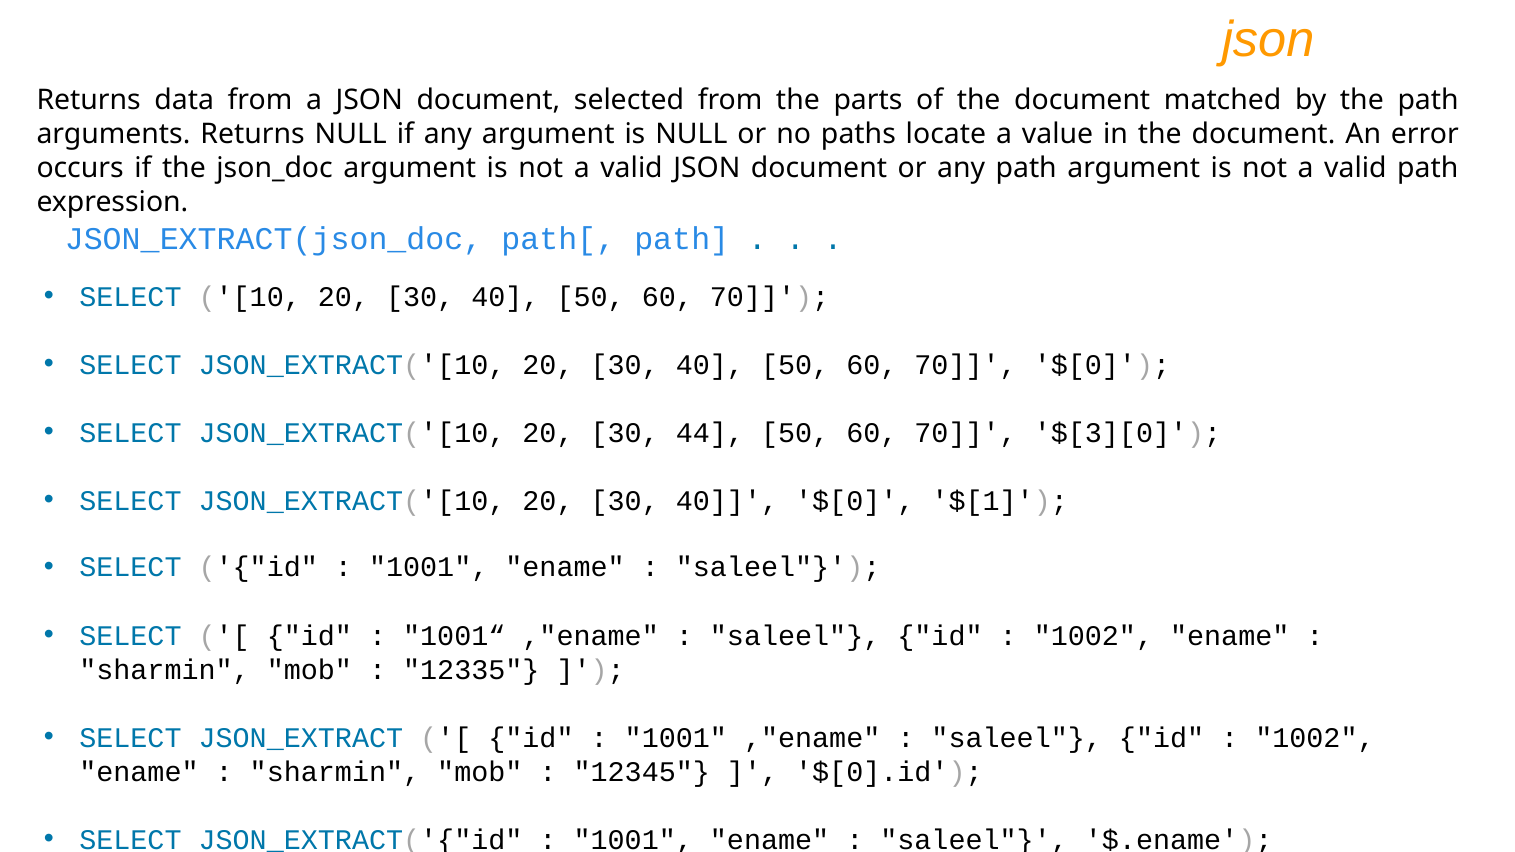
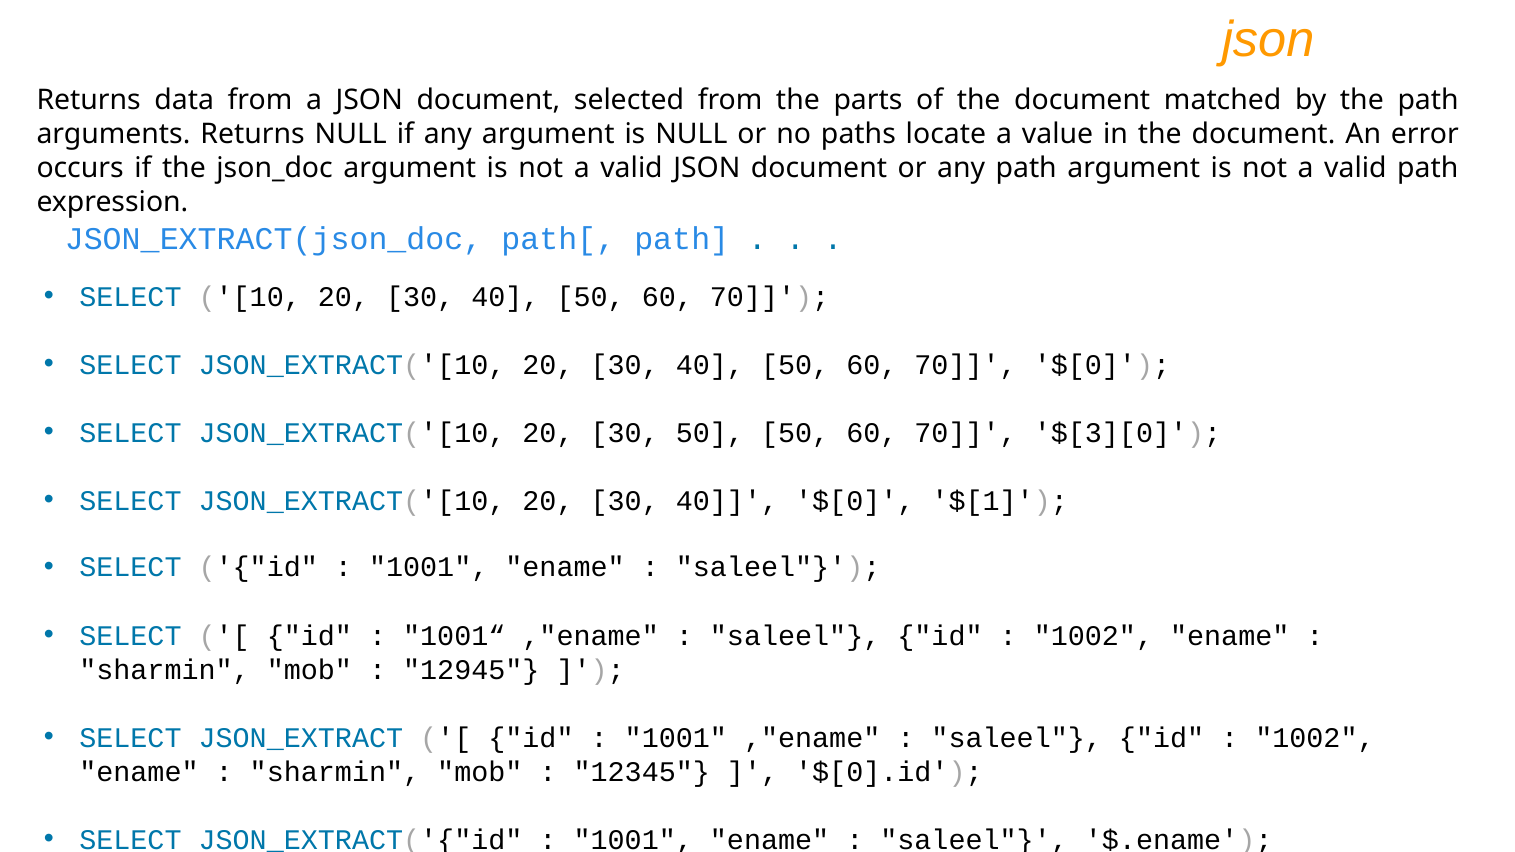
30 44: 44 -> 50 (710, 433)
12335: 12335 -> 12945 (471, 670)
